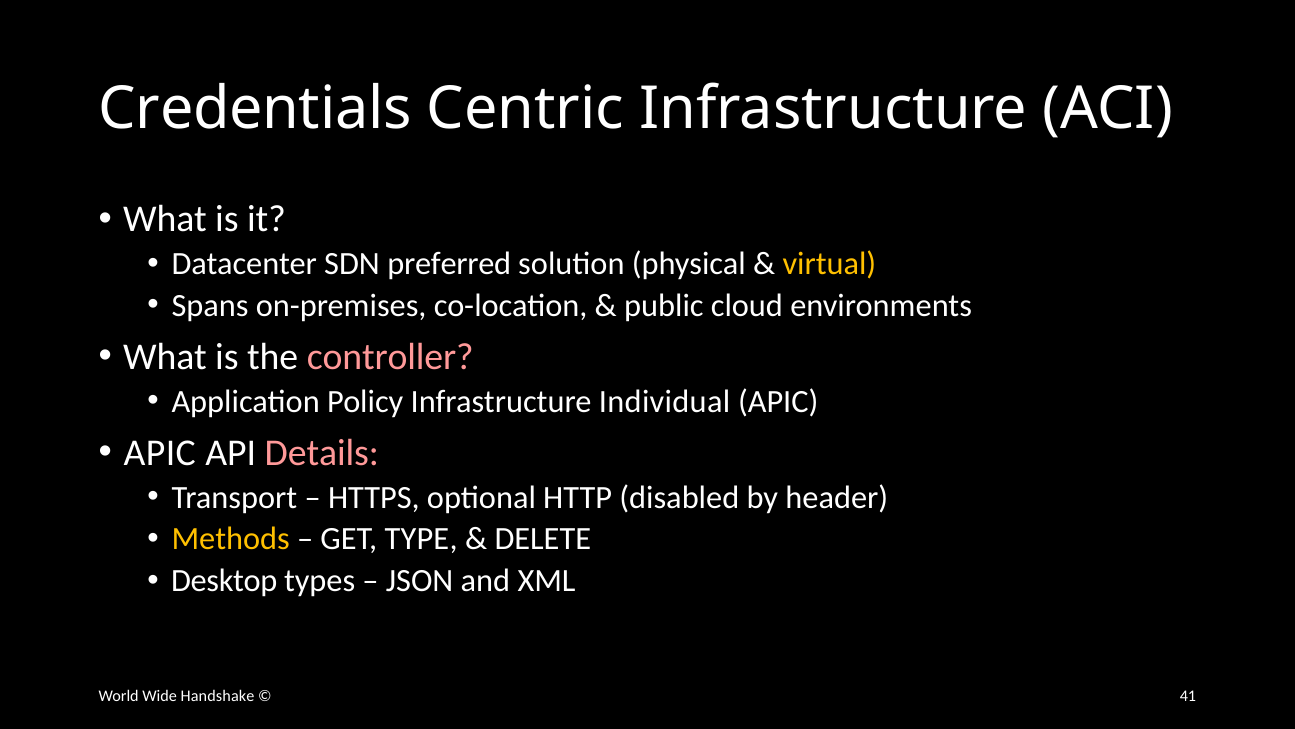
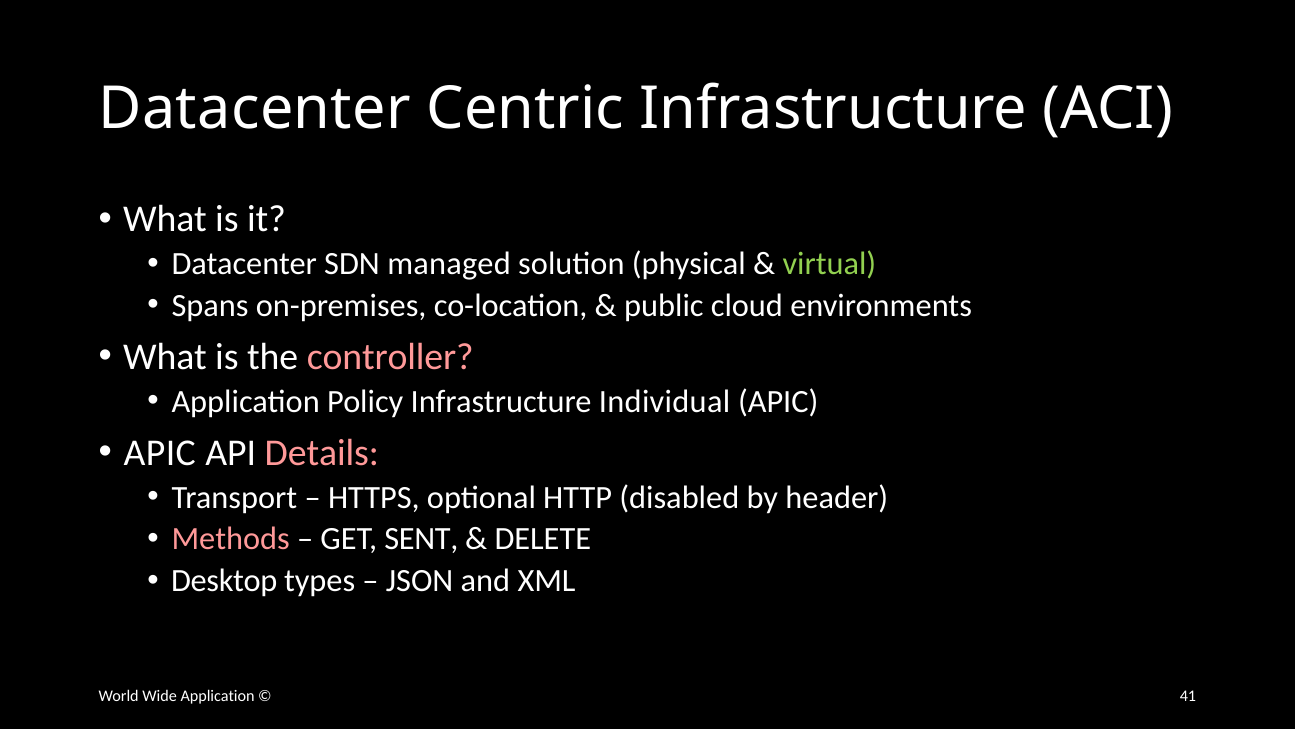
Credentials: Credentials -> Datacenter (255, 109)
preferred: preferred -> managed (449, 264)
virtual colour: yellow -> light green (829, 264)
Methods colour: yellow -> pink (231, 539)
TYPE: TYPE -> SENT (421, 539)
Wide Handshake: Handshake -> Application (218, 696)
